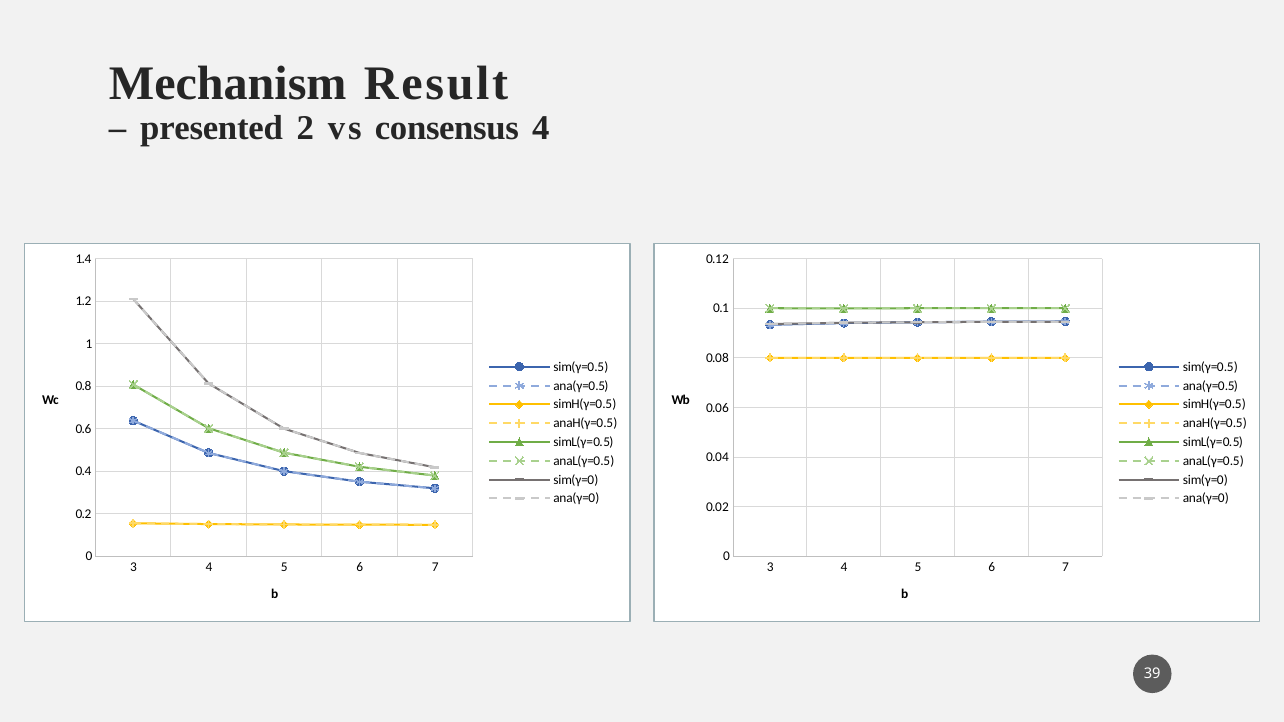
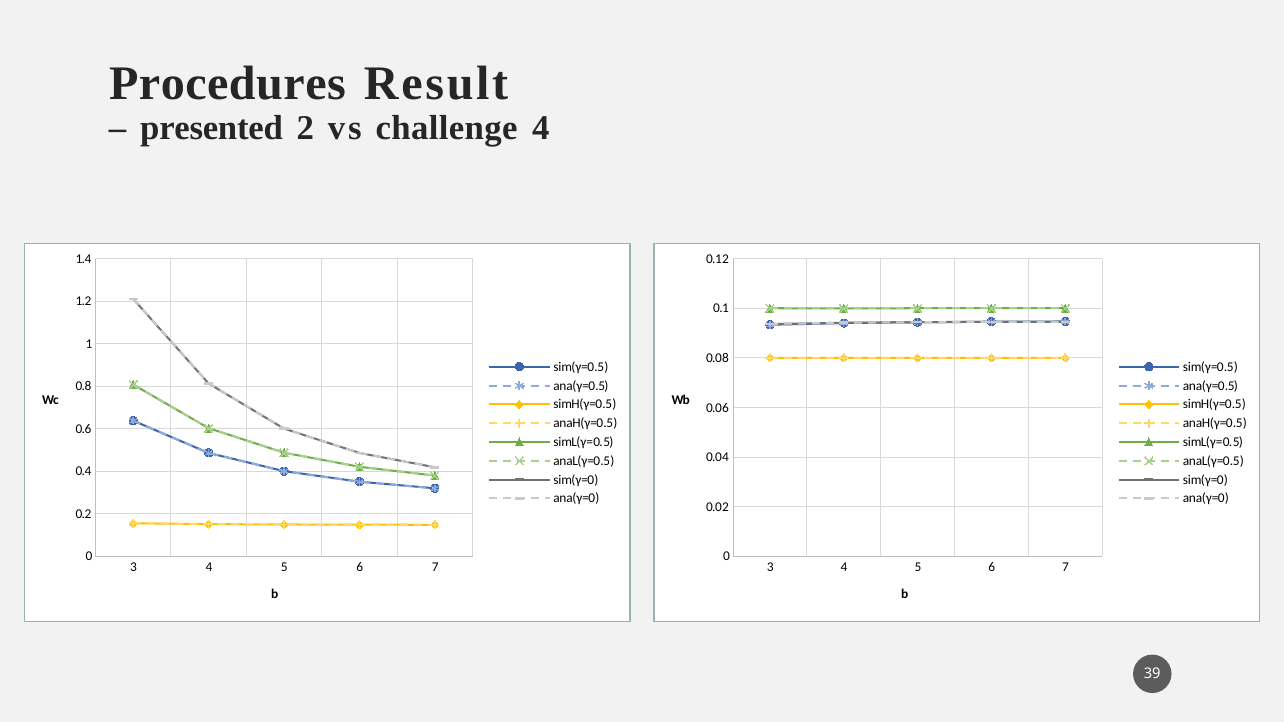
Mechanism: Mechanism -> Procedures (227, 83)
consensus: consensus -> challenge (447, 128)
